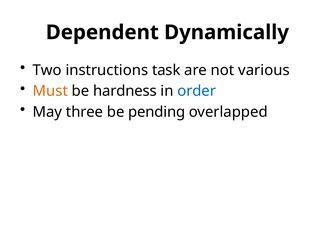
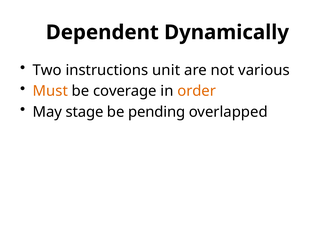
task: task -> unit (166, 70)
hardness: hardness -> coverage (125, 91)
order colour: blue -> orange (197, 91)
three: three -> stage (85, 112)
